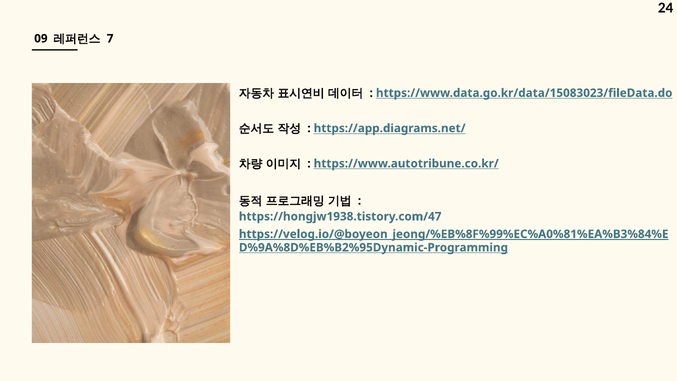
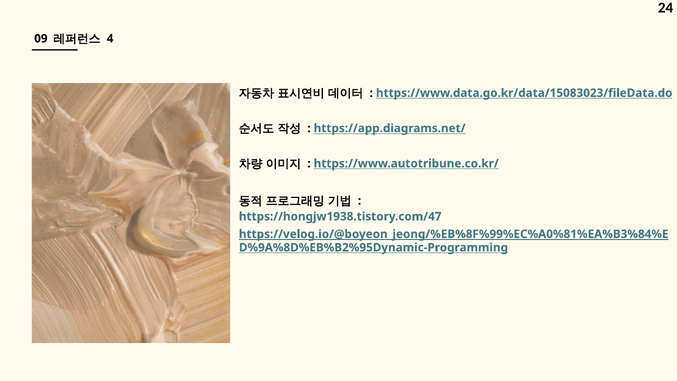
7: 7 -> 4 (110, 39)
